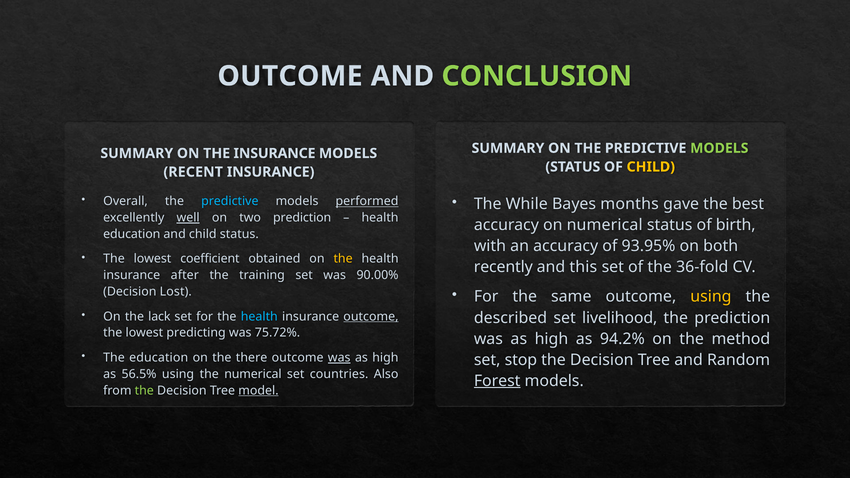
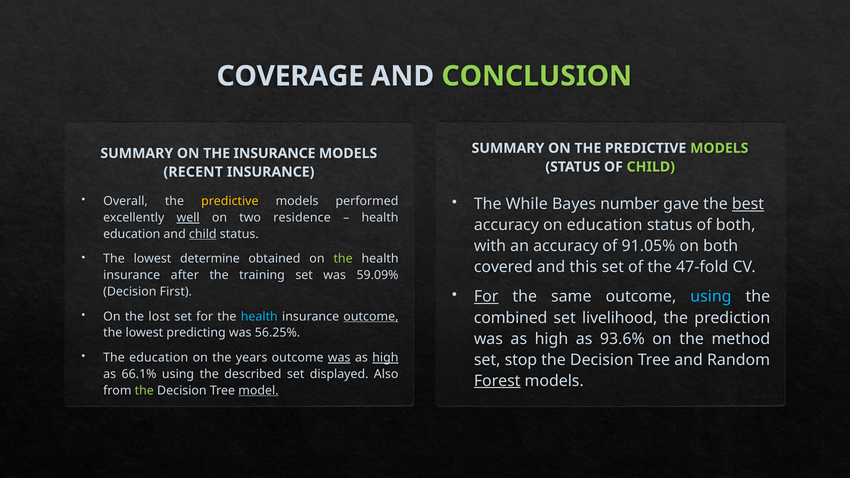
OUTCOME: OUTCOME -> COVERAGE (290, 76)
CHILD colour: yellow -> light green (651, 167)
predictive colour: light blue -> yellow (230, 201)
performed underline: present -> none (367, 201)
months: months -> number (630, 204)
best underline: none -> present (748, 204)
two prediction: prediction -> residence (302, 218)
on numerical: numerical -> education (605, 225)
of birth: birth -> both (736, 225)
child underline: none -> present (203, 234)
93.95%: 93.95% -> 91.05% (649, 246)
coefficient: coefficient -> determine (210, 259)
the colour: yellow -> light green (343, 259)
recently: recently -> covered (503, 267)
36-fold: 36-fold -> 47-fold (702, 267)
90.00%: 90.00% -> 59.09% (378, 275)
Lost: Lost -> First (176, 292)
For underline: none -> present (486, 297)
using colour: yellow -> light blue (711, 297)
lack: lack -> lost (159, 317)
described: described -> combined (511, 318)
75.72%: 75.72% -> 56.25% (277, 333)
94.2%: 94.2% -> 93.6% (622, 339)
there: there -> years (252, 358)
high underline: none -> present (385, 358)
56.5%: 56.5% -> 66.1% (139, 374)
the numerical: numerical -> described (253, 374)
countries: countries -> displayed (339, 374)
